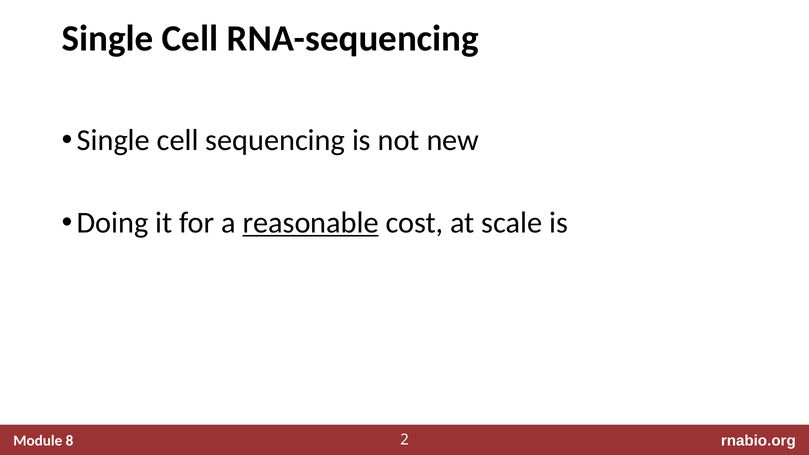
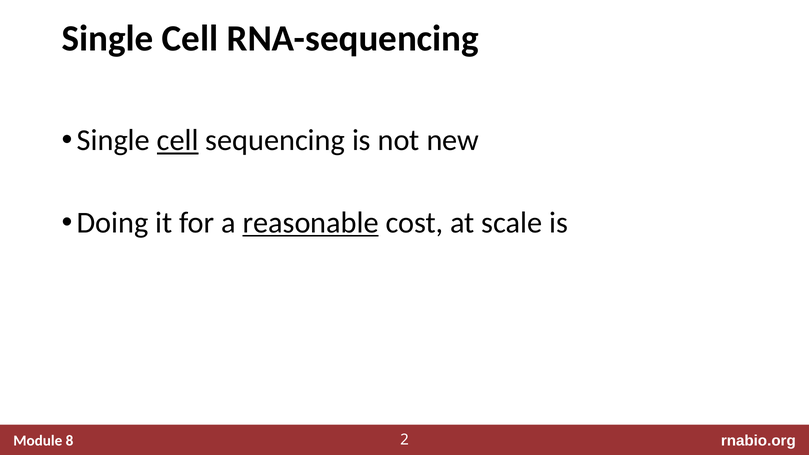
cell underline: none -> present (178, 140)
